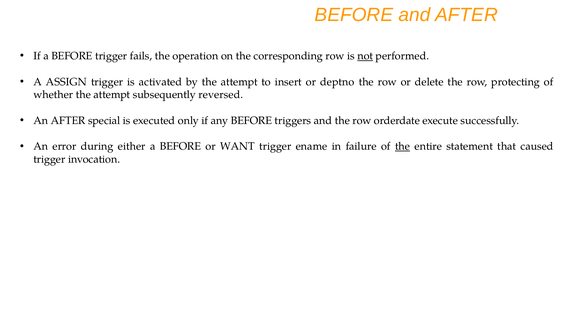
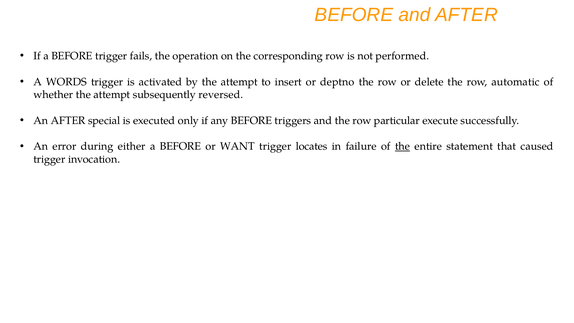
not underline: present -> none (365, 56)
ASSIGN: ASSIGN -> WORDS (66, 82)
protecting: protecting -> automatic (516, 82)
orderdate: orderdate -> particular (397, 121)
ename: ename -> locates (312, 146)
